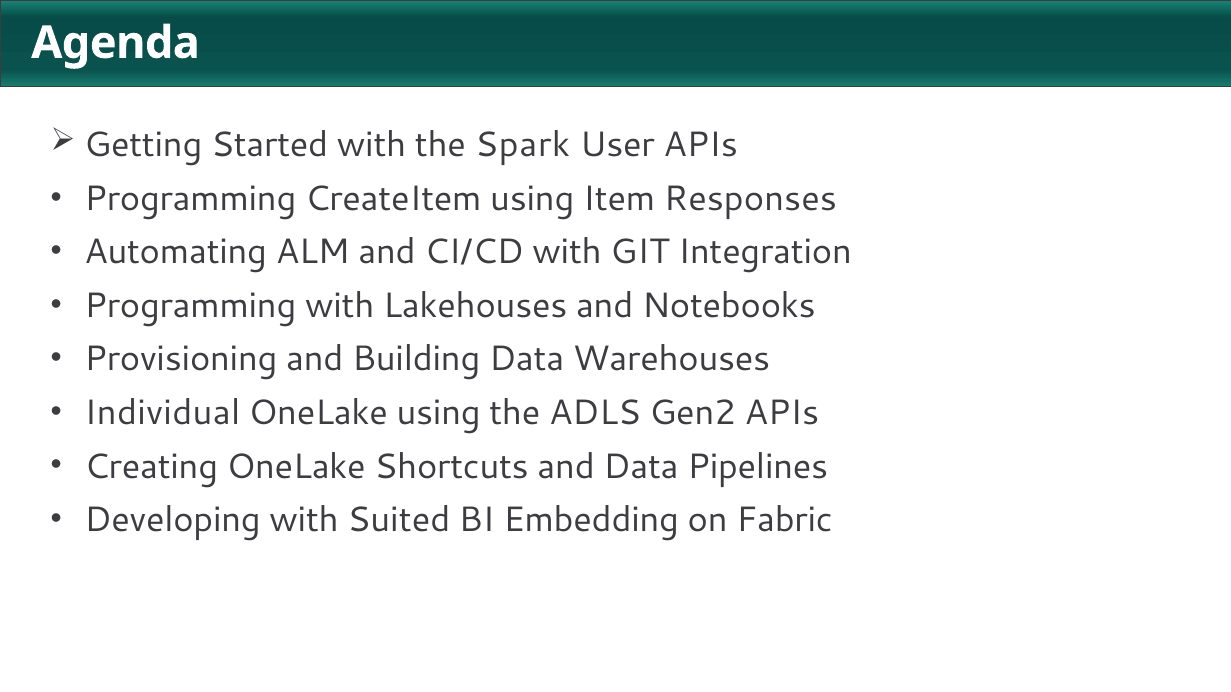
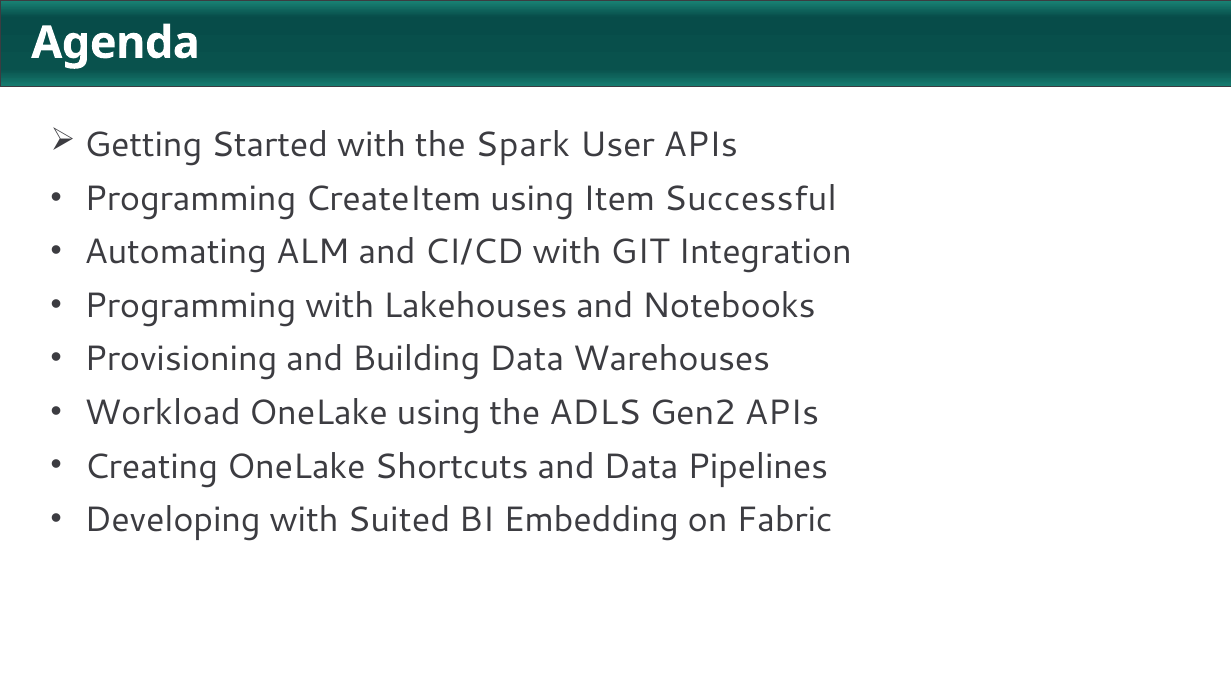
Responses: Responses -> Successful (750, 199)
Individual: Individual -> Workload (163, 413)
